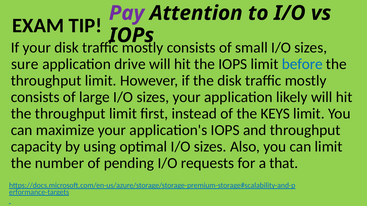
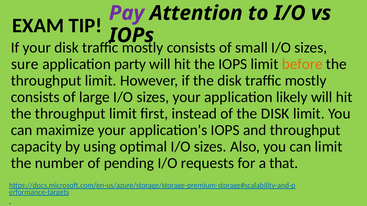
drive: drive -> party (130, 64)
before colour: blue -> orange (302, 64)
of the KEYS: KEYS -> DISK (275, 114)
